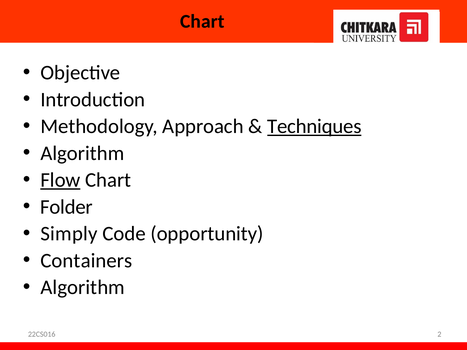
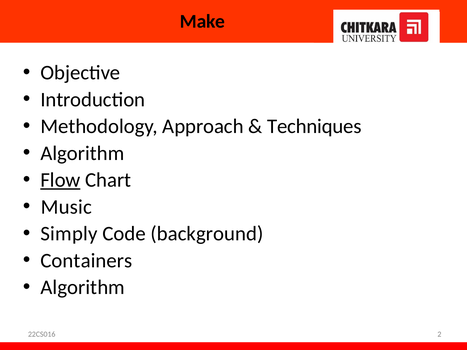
Chart: Chart -> Make (202, 21)
Techniques underline: present -> none (314, 126)
Folder: Folder -> Music (66, 207)
opportunity: opportunity -> background (207, 234)
